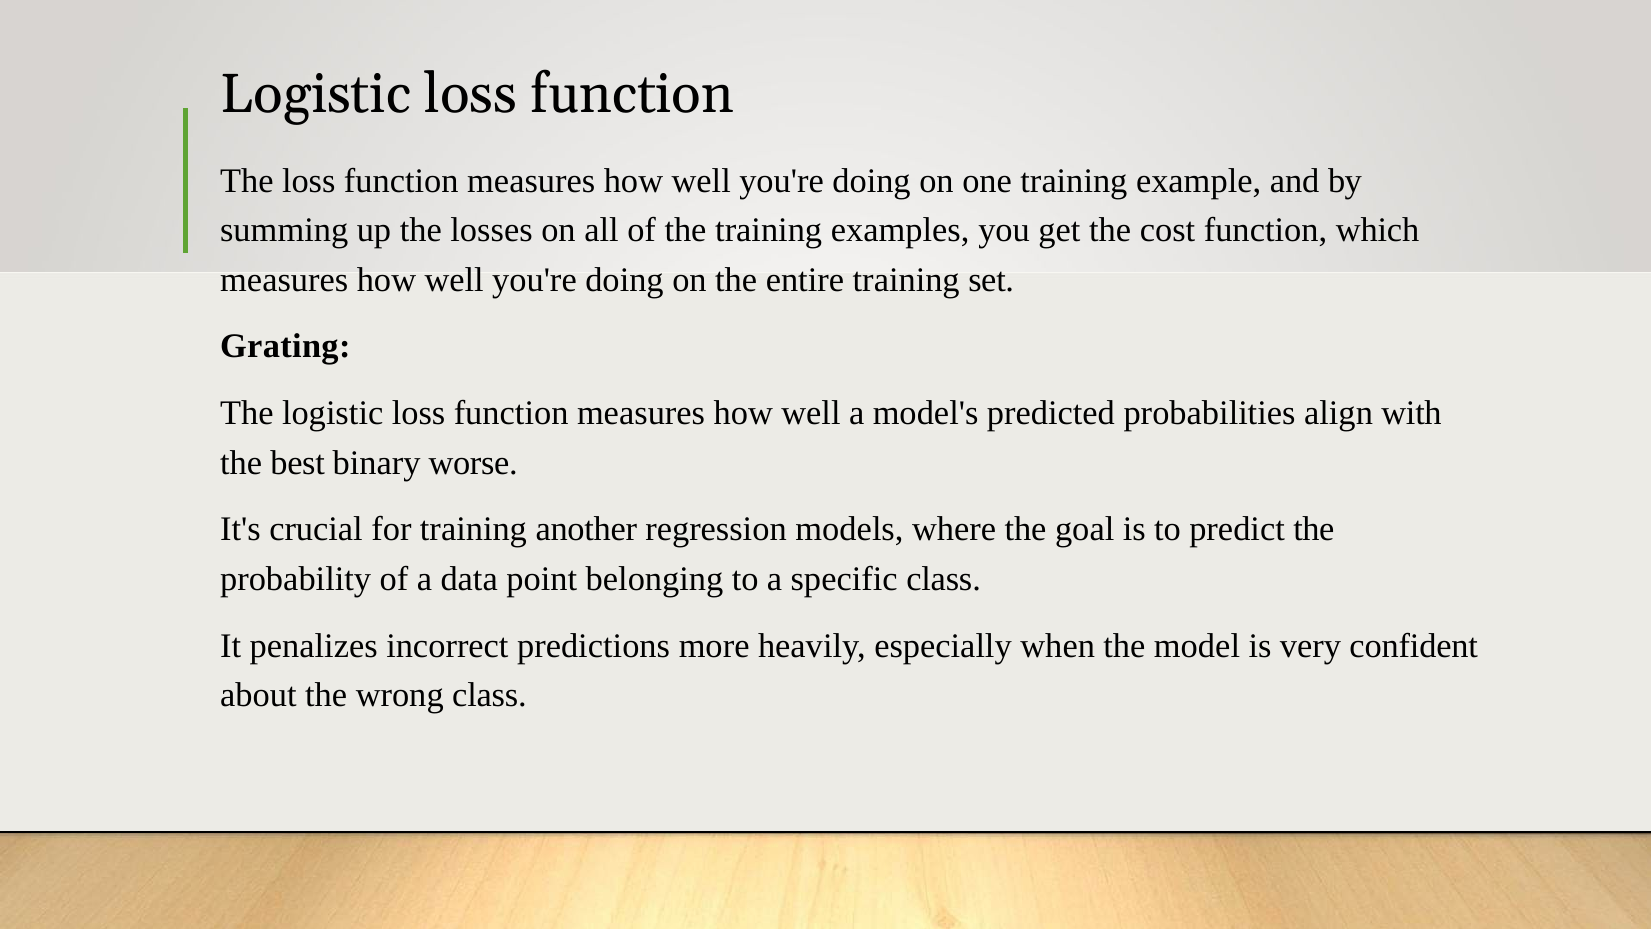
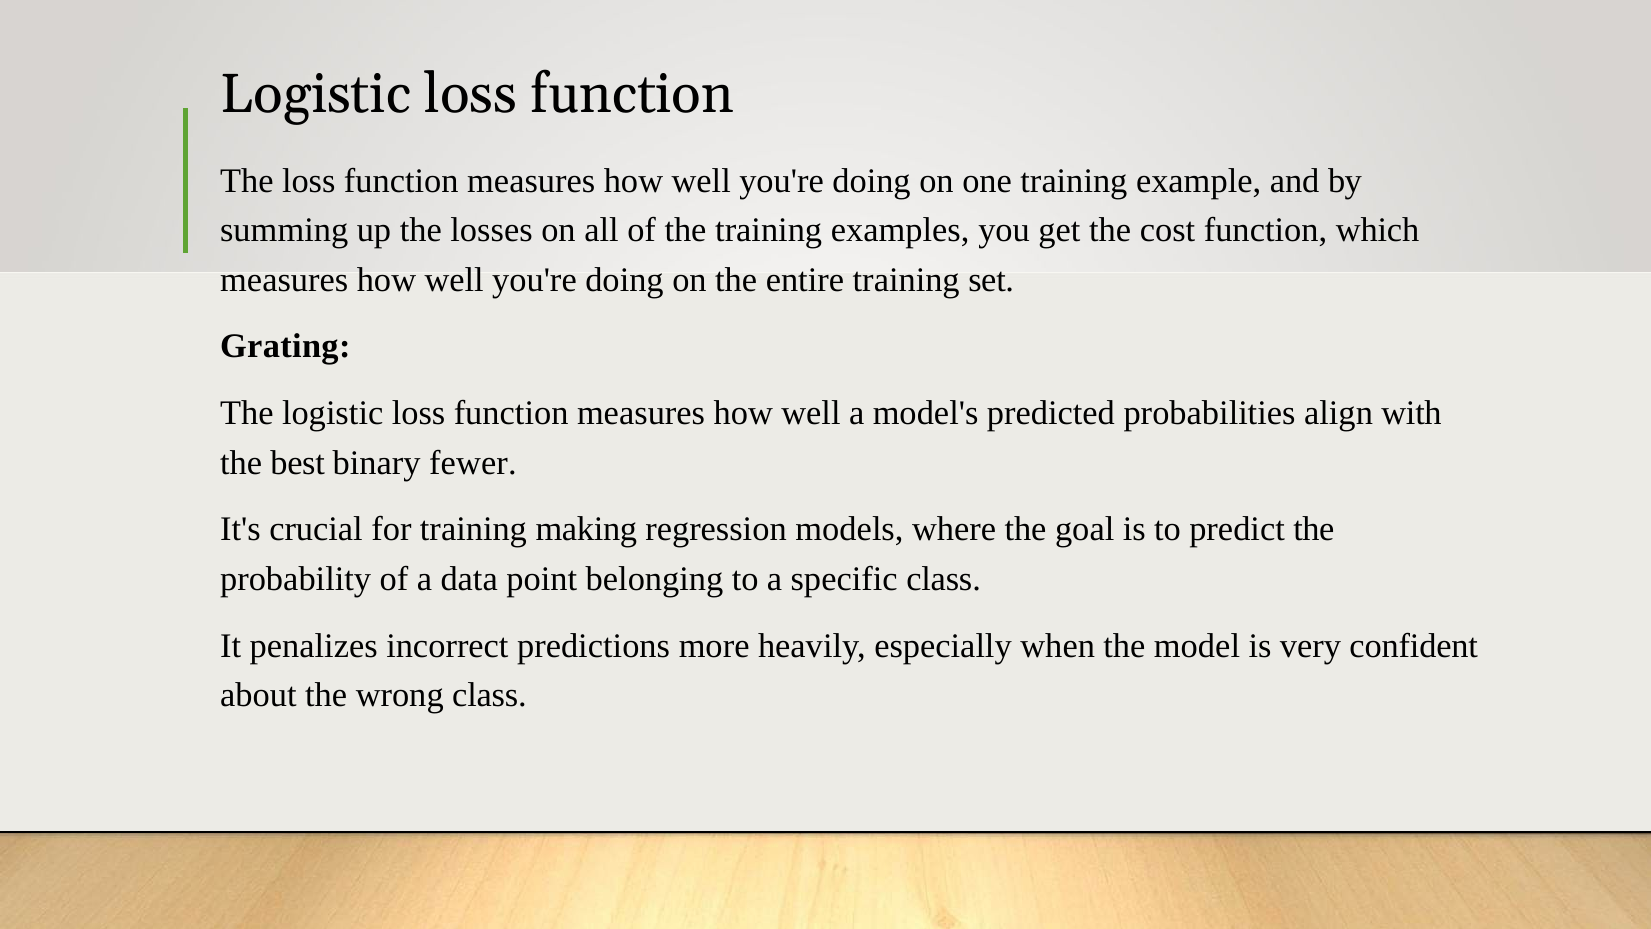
worse: worse -> fewer (473, 463)
another: another -> making (586, 529)
